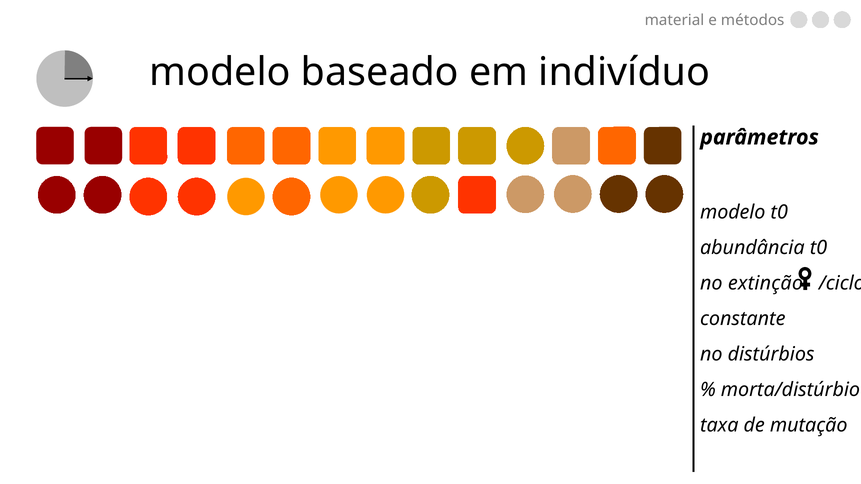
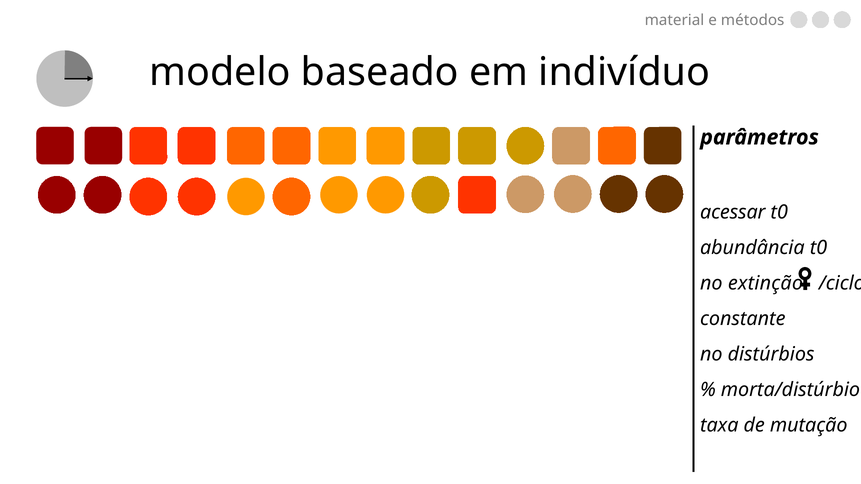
modelo: modelo -> acessar (733, 213)
